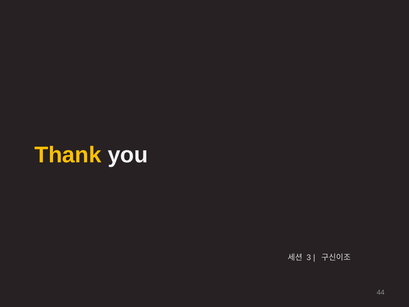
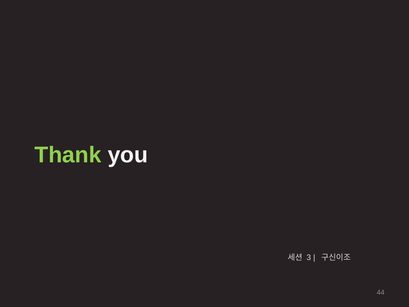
Thank colour: yellow -> light green (68, 155)
